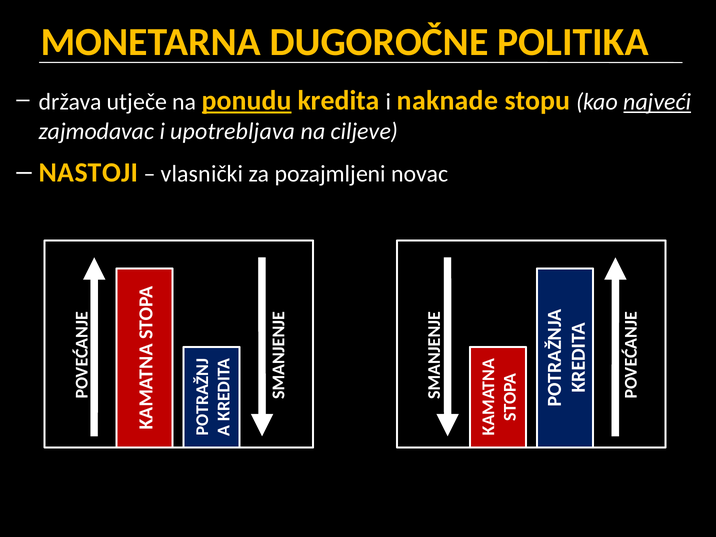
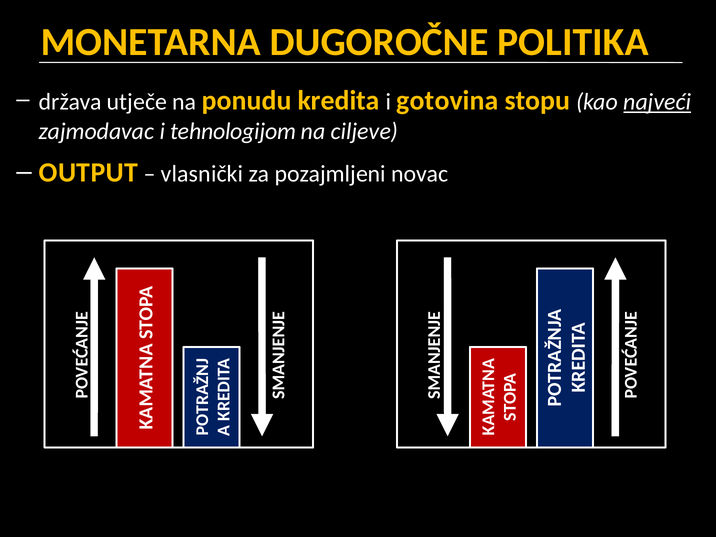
ponudu underline: present -> none (247, 100)
naknade: naknade -> gotovina (448, 100)
upotrebljava: upotrebljava -> tehnologijom (233, 131)
NASTOJI: NASTOJI -> OUTPUT (88, 172)
